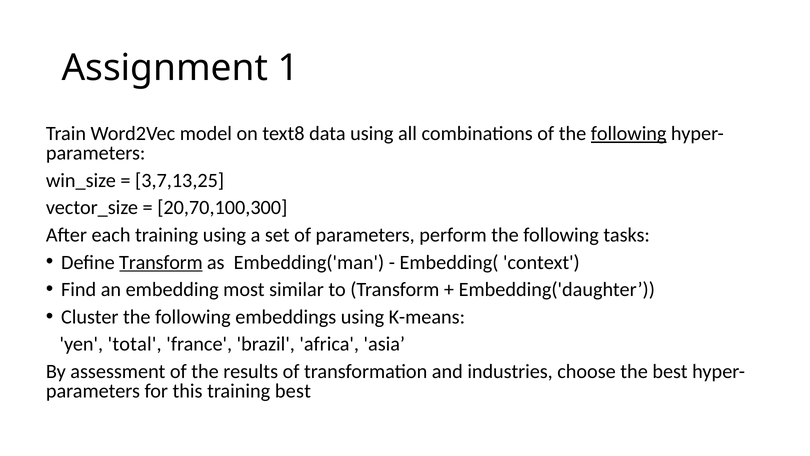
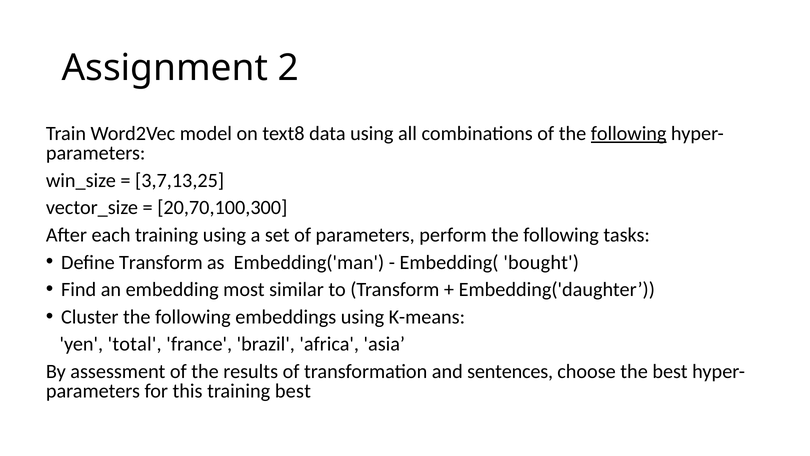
1: 1 -> 2 (288, 68)
Transform underline: present -> none (161, 262)
context: context -> bought (541, 262)
industries: industries -> sentences (510, 371)
